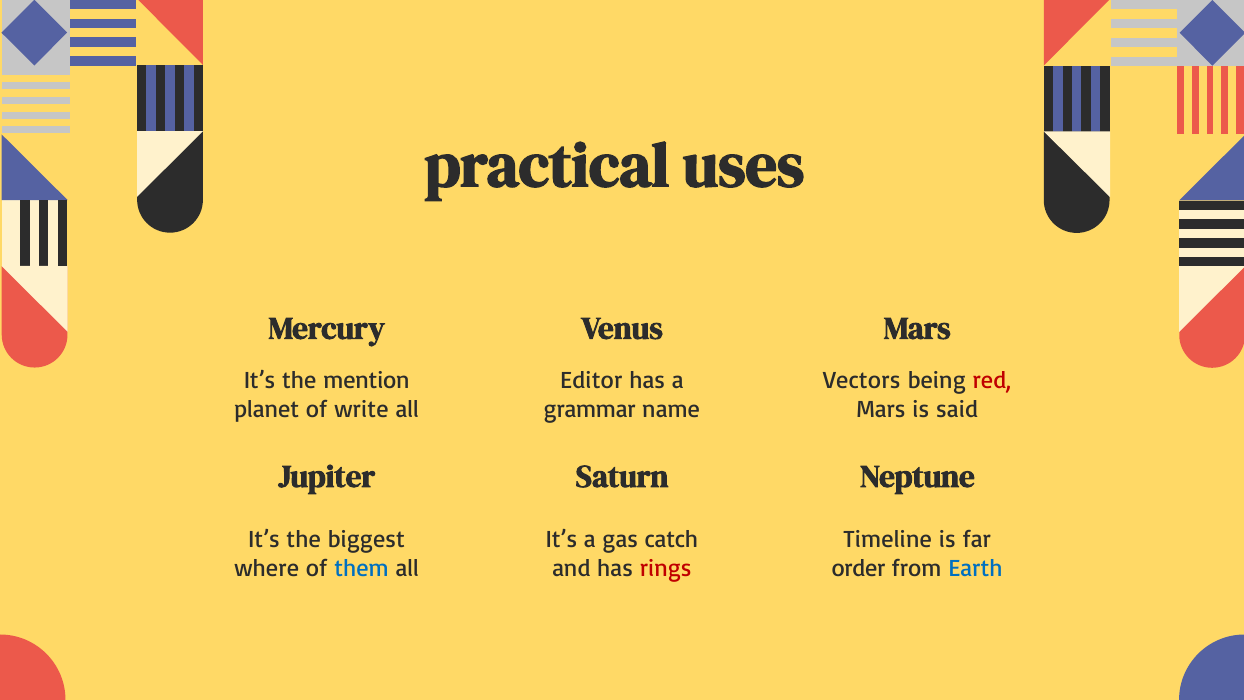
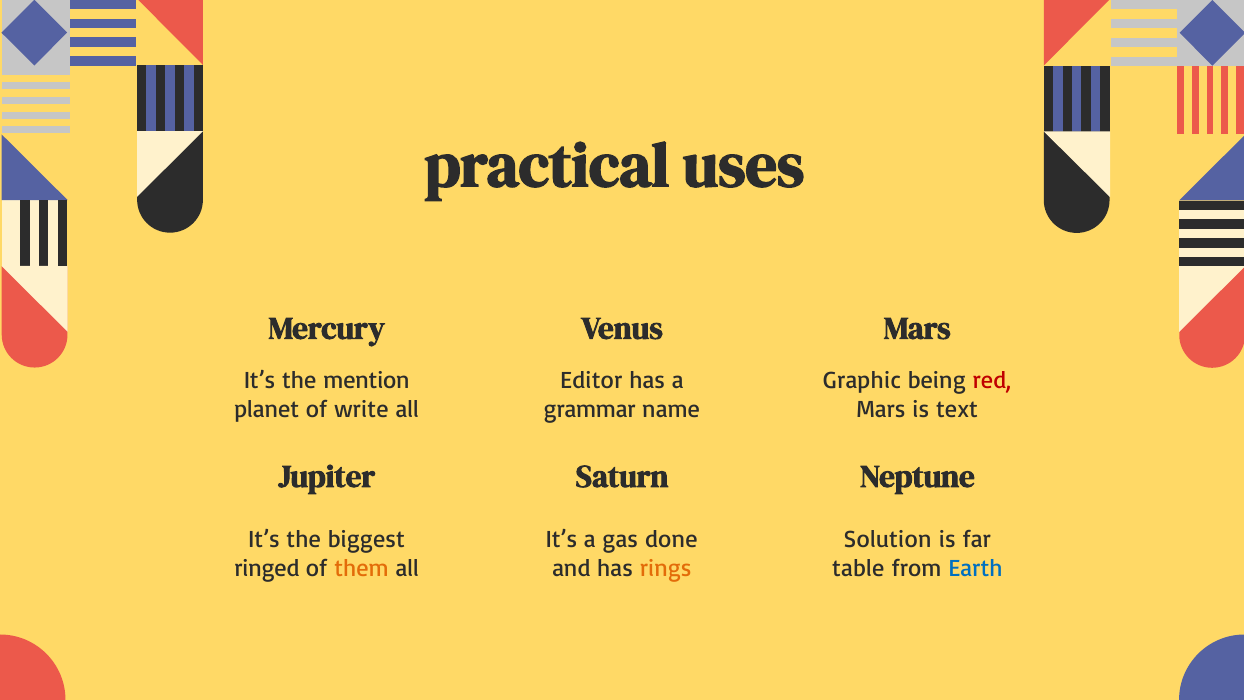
Vectors: Vectors -> Graphic (862, 380)
said: said -> text (957, 409)
catch: catch -> done (671, 539)
Timeline: Timeline -> Solution (888, 539)
where: where -> ringed (267, 568)
them colour: blue -> orange (362, 568)
rings colour: red -> orange (666, 568)
order: order -> table (858, 568)
